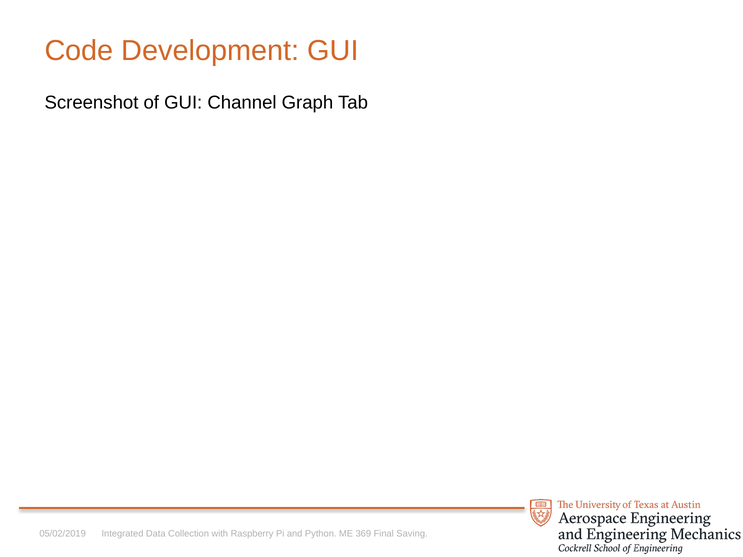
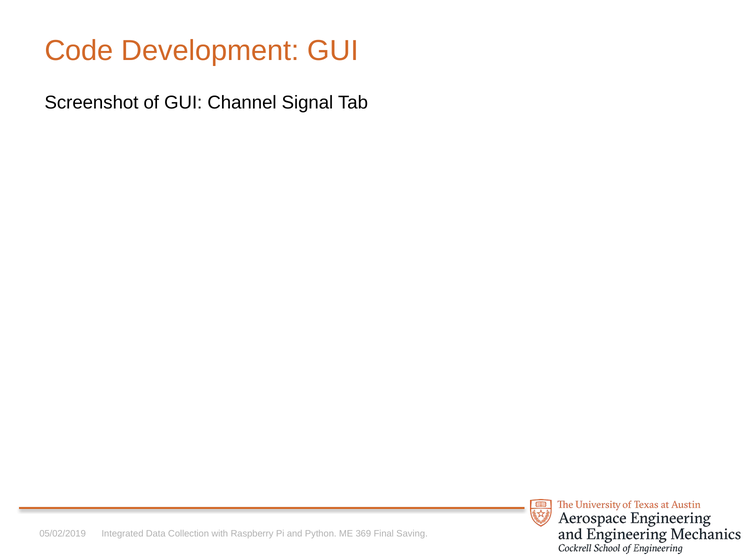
Graph: Graph -> Signal (307, 103)
